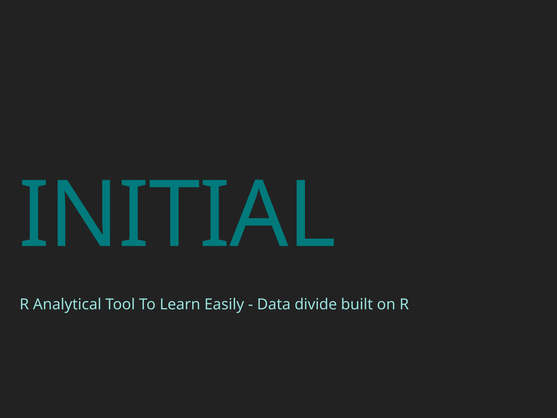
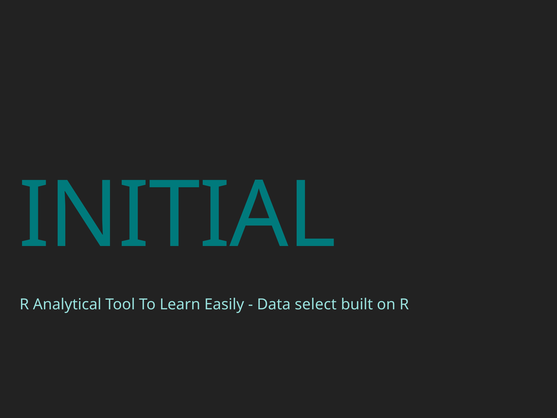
divide: divide -> select (316, 304)
